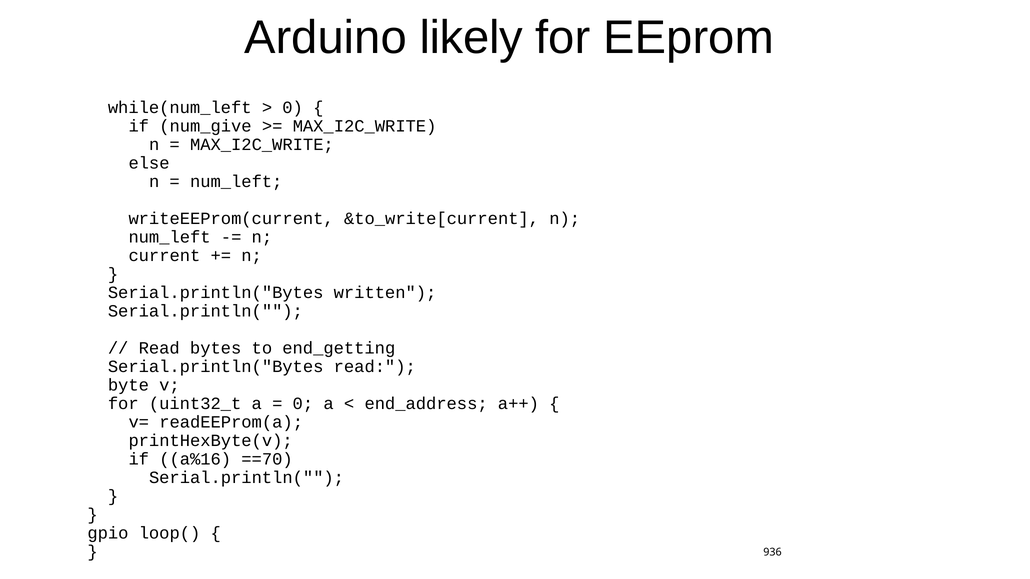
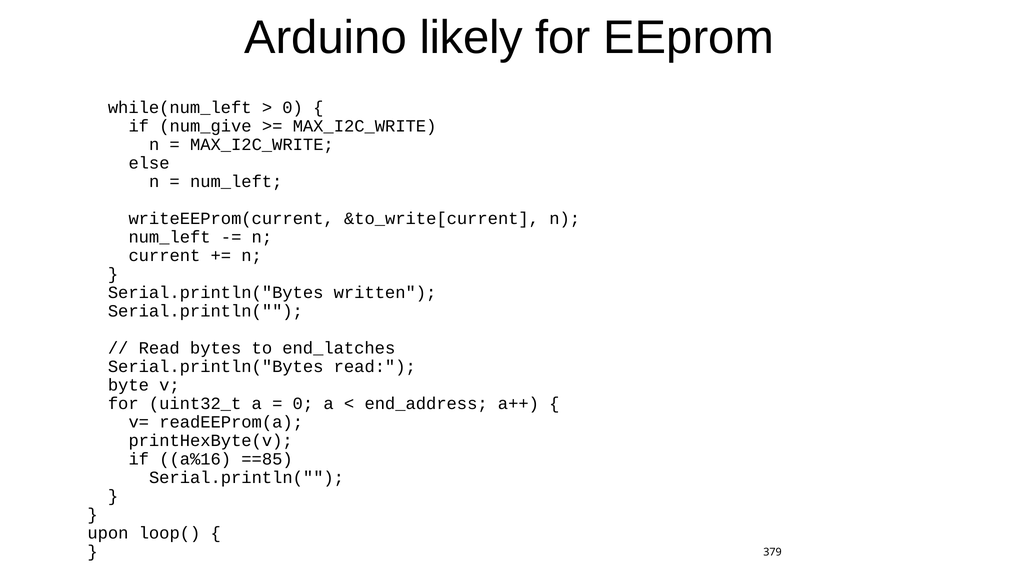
end_getting: end_getting -> end_latches (339, 348)
==70: ==70 -> ==85 (267, 459)
gpio: gpio -> upon (108, 534)
936: 936 -> 379 (773, 552)
